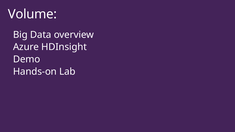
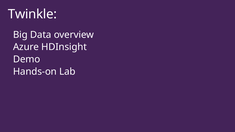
Volume: Volume -> Twinkle (32, 14)
